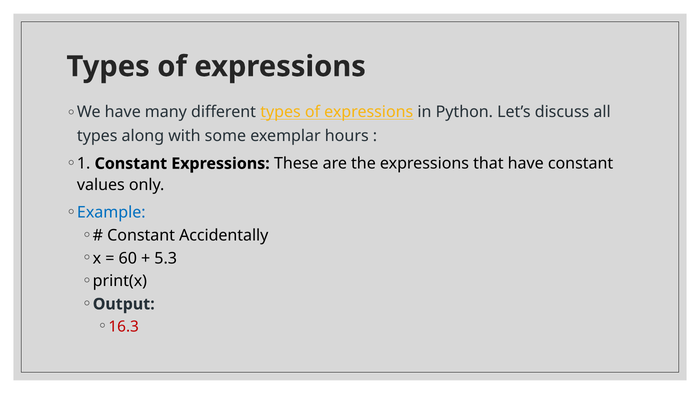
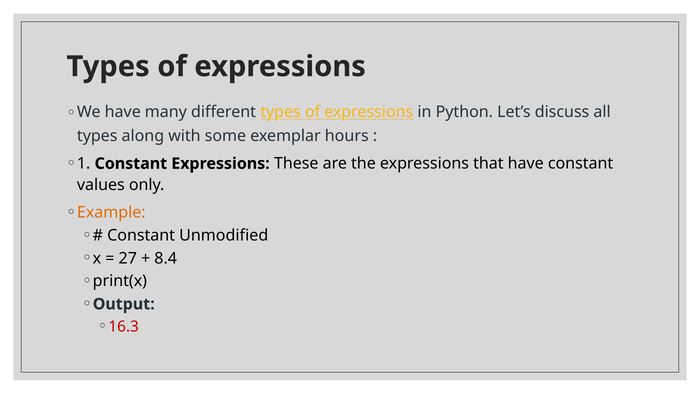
Example colour: blue -> orange (111, 212)
Accidentally: Accidentally -> Unmodified (224, 235)
60: 60 -> 27 (128, 258)
5.3: 5.3 -> 8.4 (166, 258)
